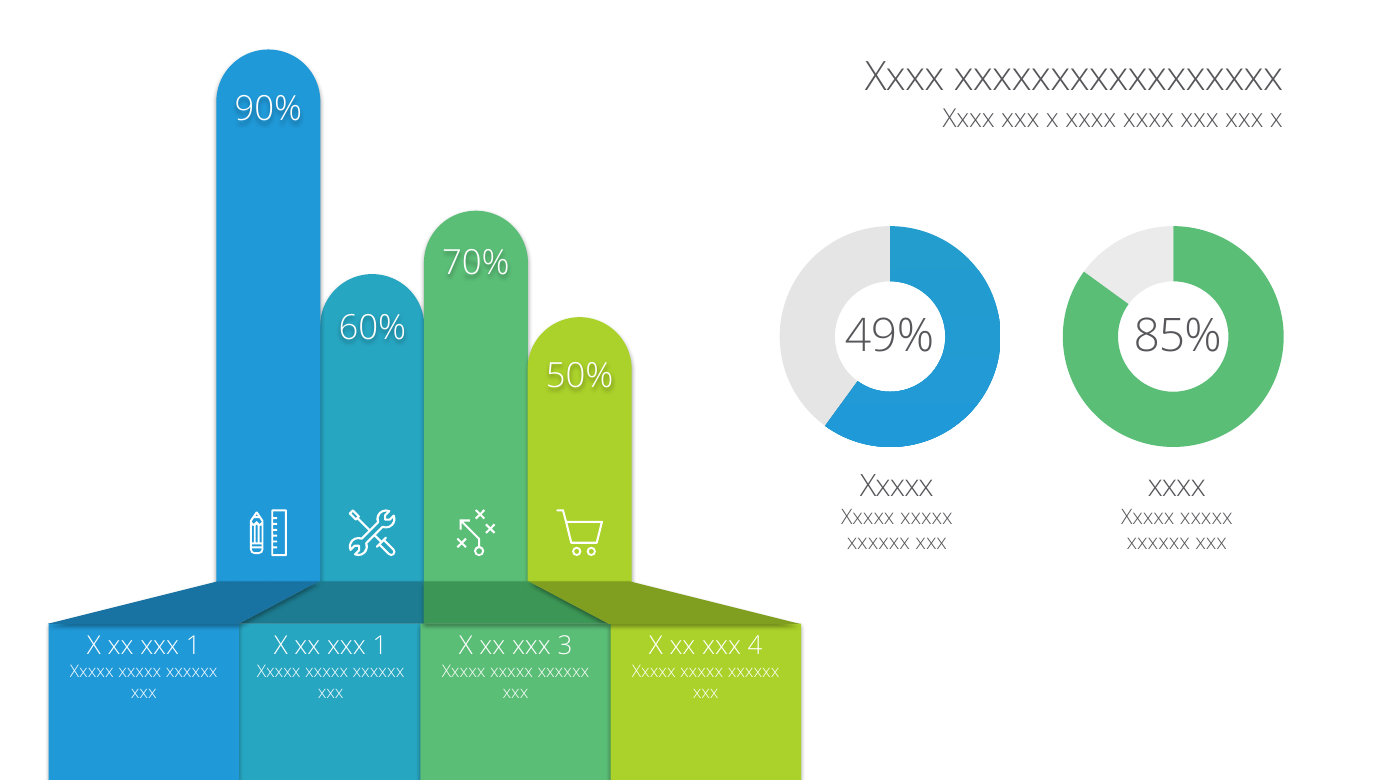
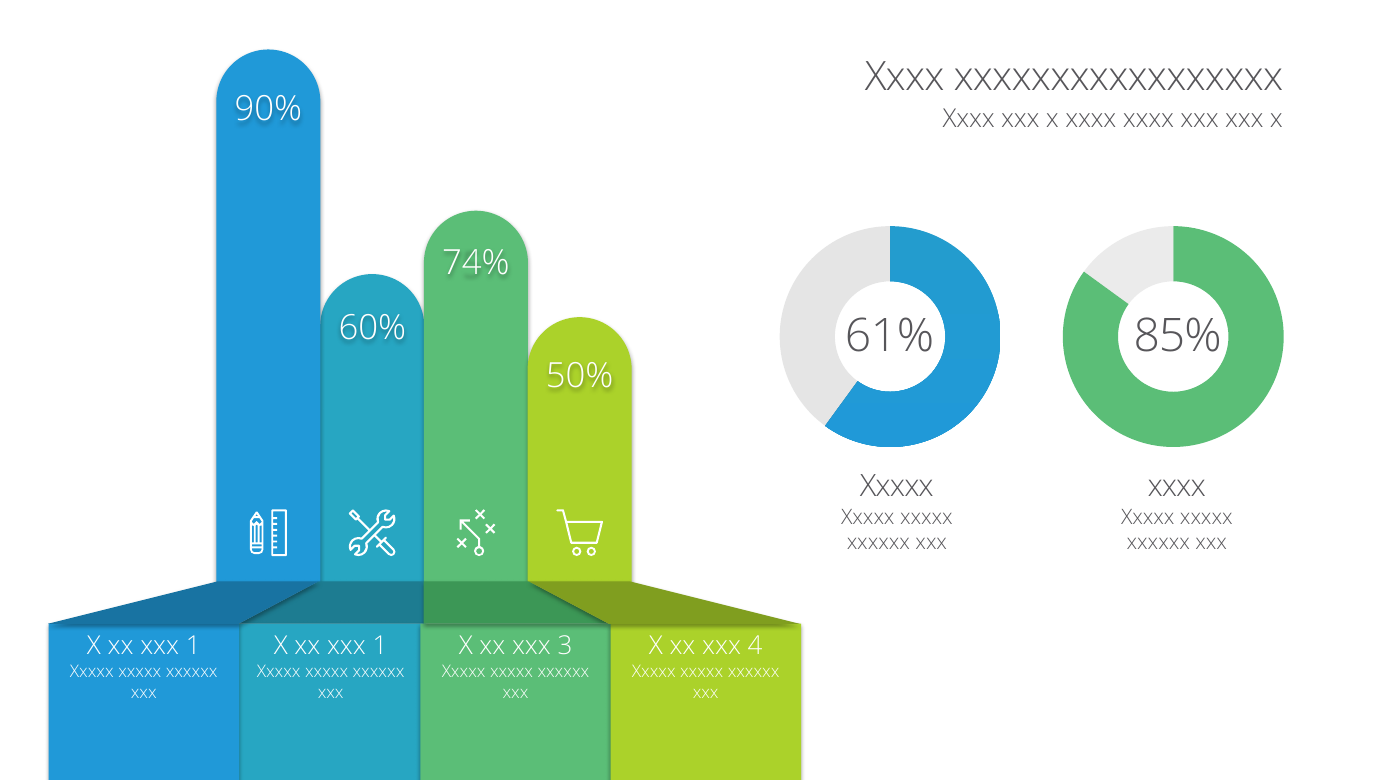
70%: 70% -> 74% (476, 263)
49%: 49% -> 61% (890, 336)
